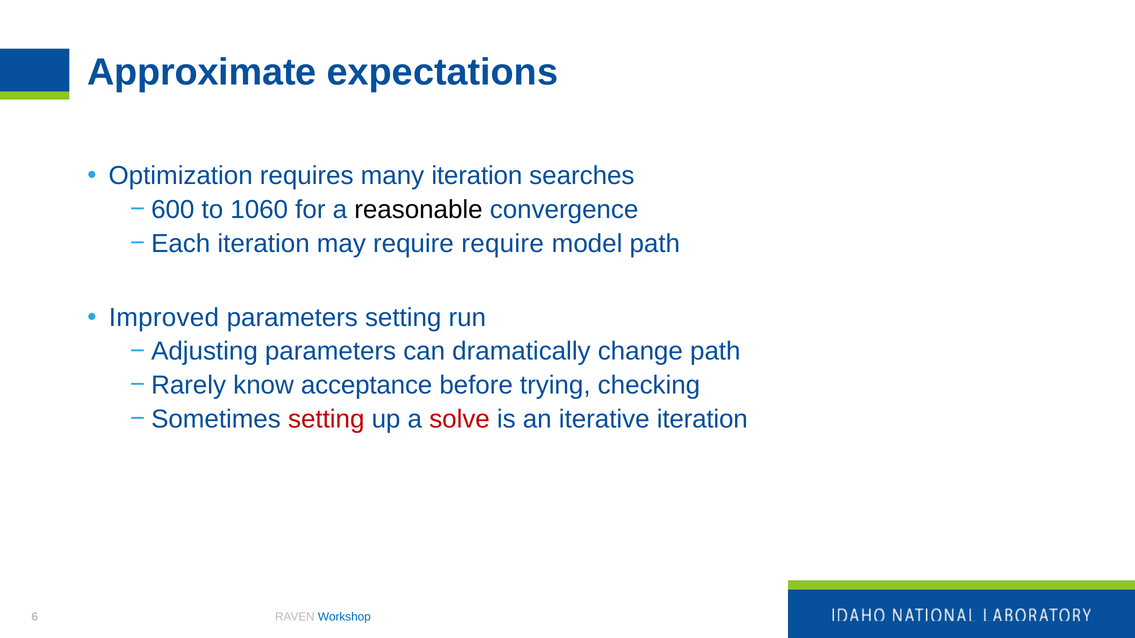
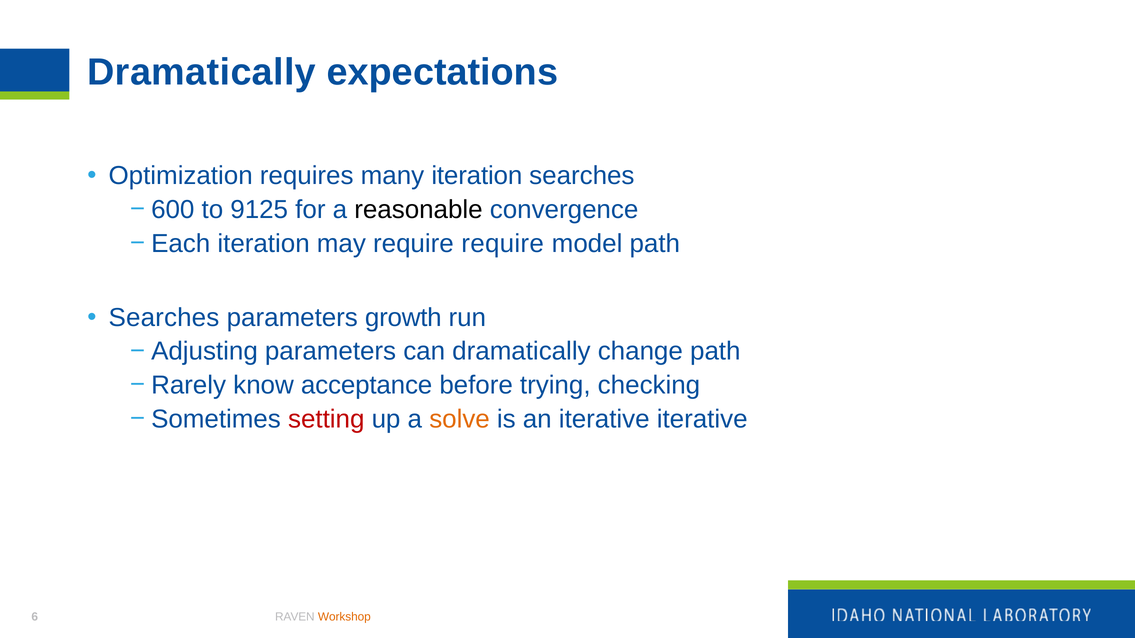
Approximate: Approximate -> Dramatically (202, 72)
1060: 1060 -> 9125 (259, 210)
Improved: Improved -> Searches (164, 318)
parameters setting: setting -> growth (403, 318)
solve colour: red -> orange (460, 420)
iterative iteration: iteration -> iterative (702, 420)
Workshop colour: blue -> orange (344, 617)
